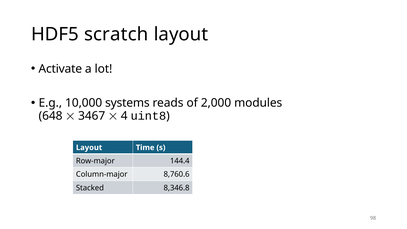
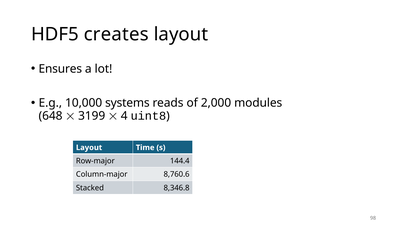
scratch: scratch -> creates (116, 34)
Activate: Activate -> Ensures (60, 69)
3467: 3467 -> 3199 (92, 116)
